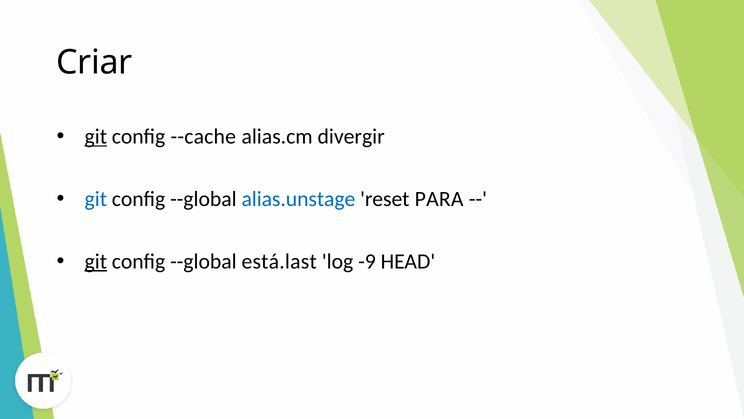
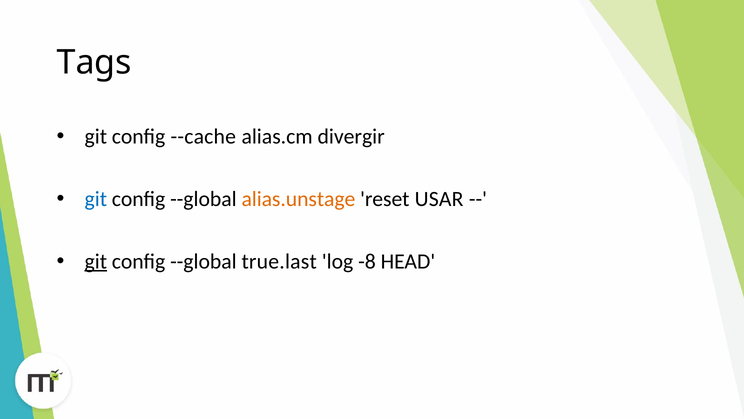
Criar: Criar -> Tags (94, 62)
git underline: present -> none (96, 136)
alias.unstage colour: blue -> orange (298, 199)
PARA: PARA -> USAR (439, 199)
está.last: está.last -> true.last (279, 261)
-9: -9 -> -8 (367, 261)
